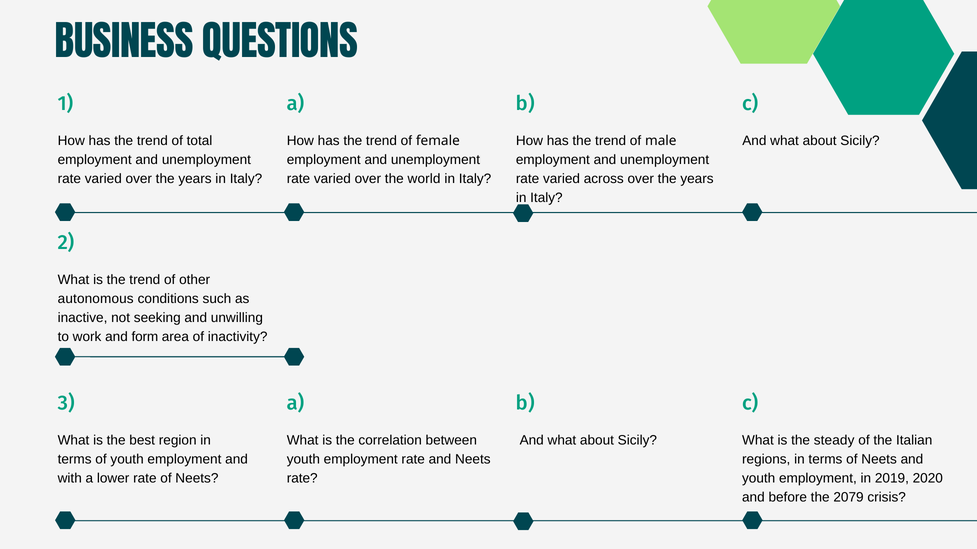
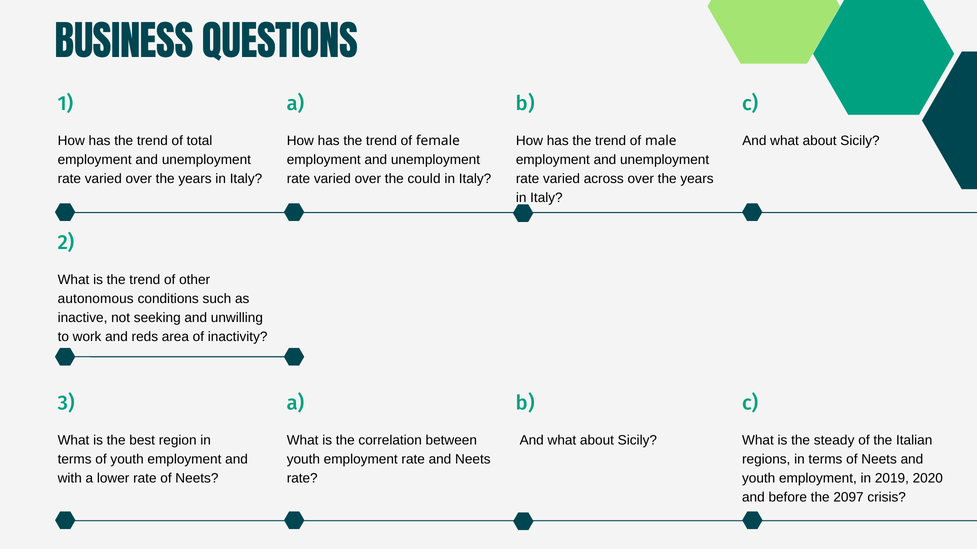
world: world -> could (424, 179)
form: form -> reds (145, 337)
2079: 2079 -> 2097 (849, 498)
